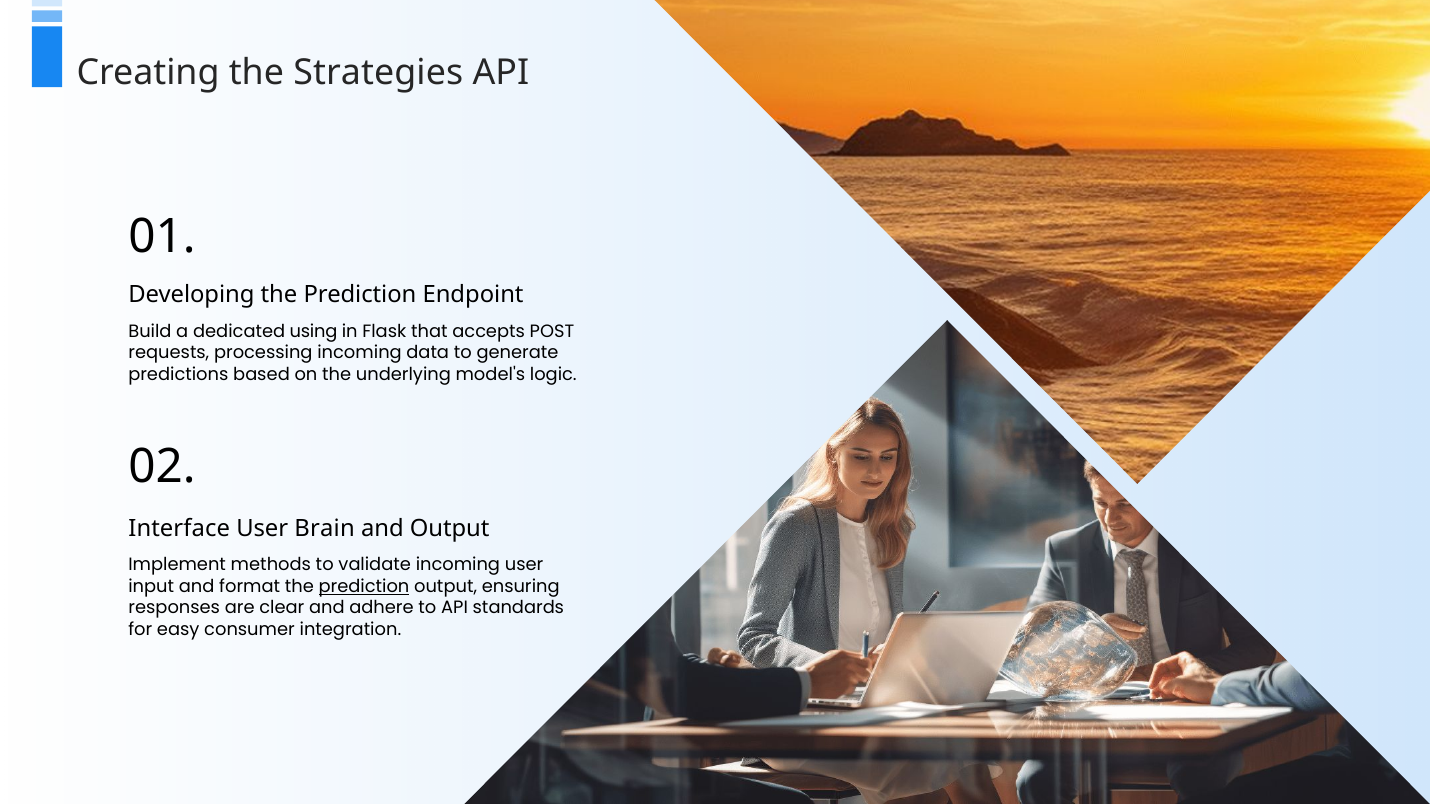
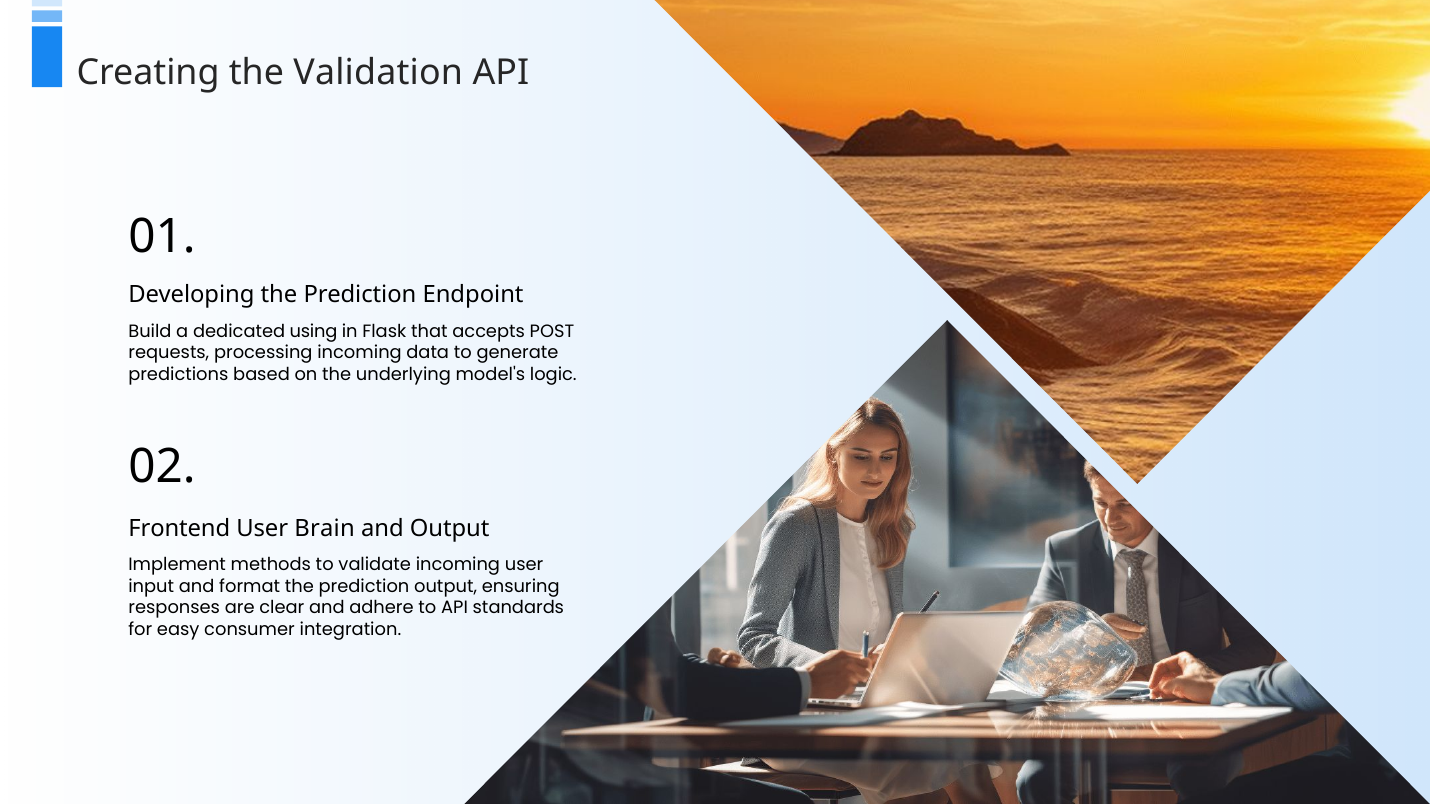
Strategies: Strategies -> Validation (378, 72)
Interface: Interface -> Frontend (179, 529)
prediction underline: present -> none (364, 587)
